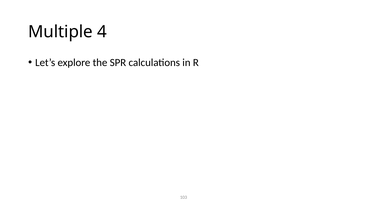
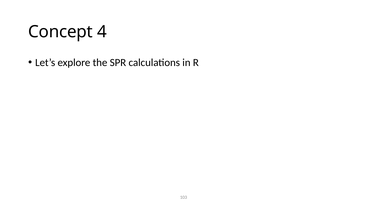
Multiple: Multiple -> Concept (61, 32)
